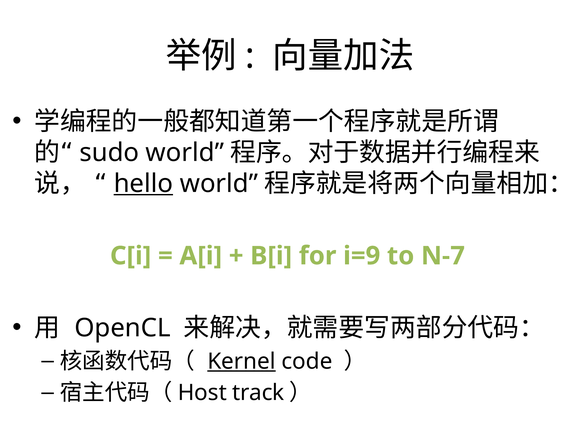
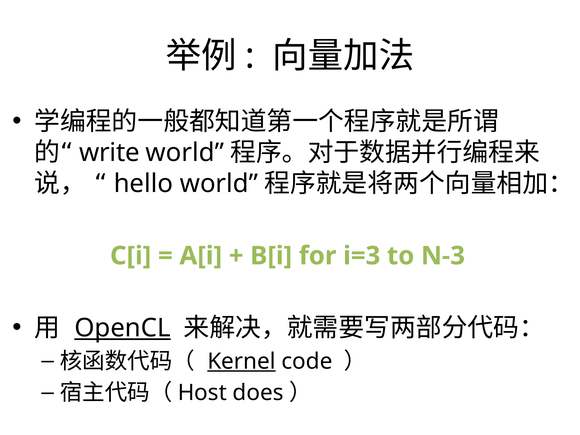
sudo: sudo -> write (109, 153)
hello underline: present -> none (143, 184)
i=9: i=9 -> i=3 (362, 256)
N-7: N-7 -> N-3 (443, 256)
OpenCL underline: none -> present (123, 328)
track: track -> does (258, 393)
